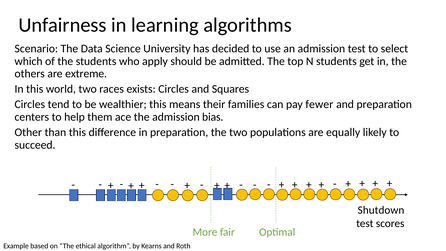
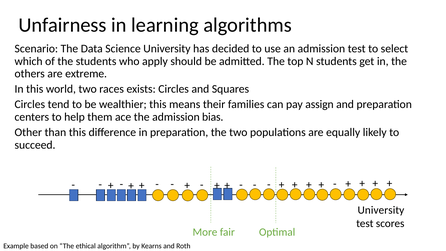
fewer: fewer -> assign (320, 104)
Shutdown: Shutdown -> University (381, 210)
